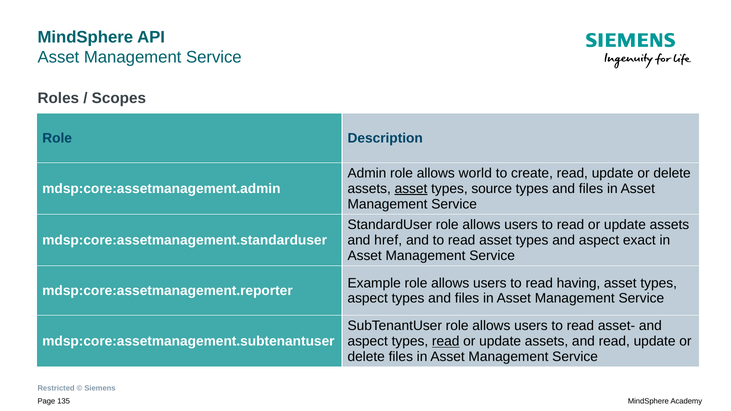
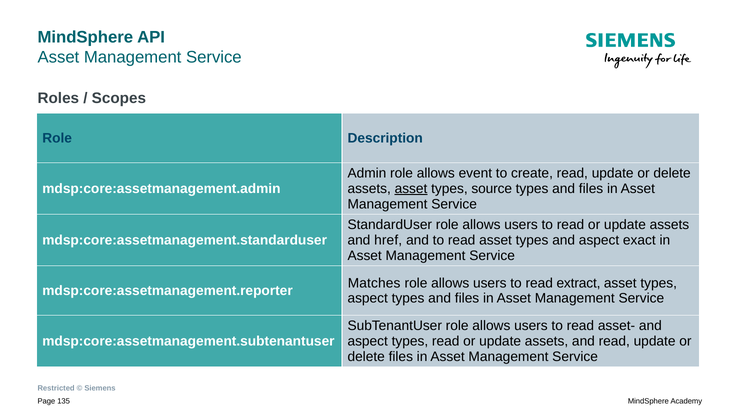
world: world -> event (475, 173)
Example: Example -> Matches (374, 283)
having: having -> extract (578, 283)
read underline: present -> none (446, 341)
